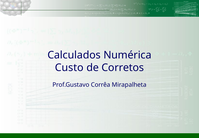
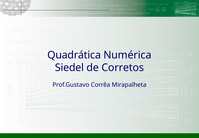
Calculados: Calculados -> Quadrática (74, 55)
Custo: Custo -> Siedel (69, 67)
